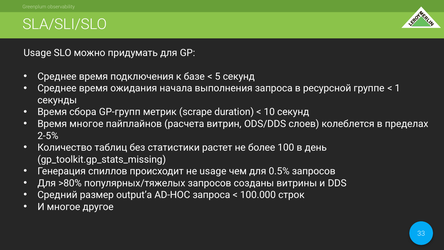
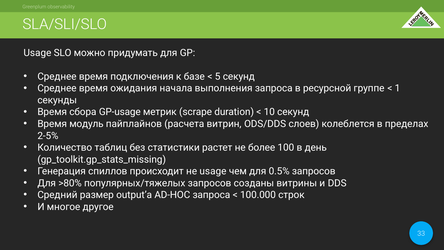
GP-групп: GP-групп -> GP-usage (120, 112)
Время многое: многое -> модуль (86, 124)
